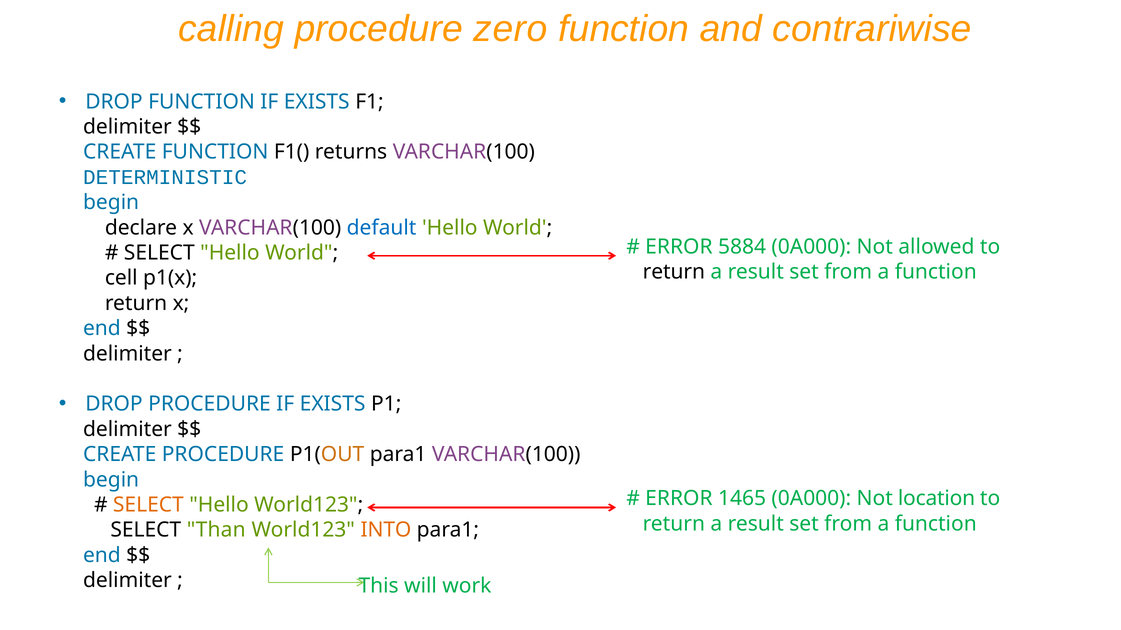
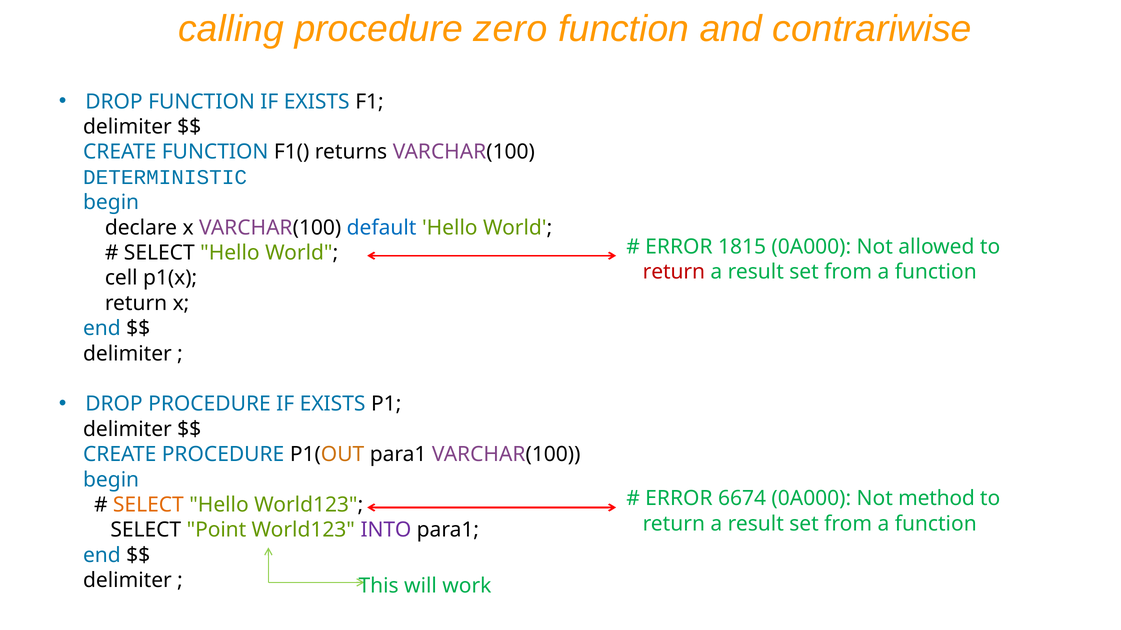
5884: 5884 -> 1815 (742, 247)
return colour: black -> red (674, 272)
1465: 1465 -> 6674 (742, 499)
location: location -> method (937, 499)
Than: Than -> Point (216, 531)
INTO colour: orange -> purple (386, 531)
